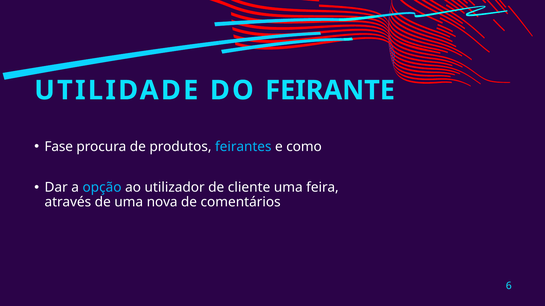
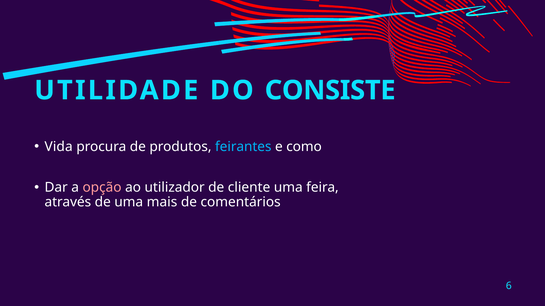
FEIRANTE: FEIRANTE -> CONSISTE (330, 91)
Fase: Fase -> Vida (59, 147)
opção colour: light blue -> pink (102, 188)
nova: nova -> mais (162, 202)
